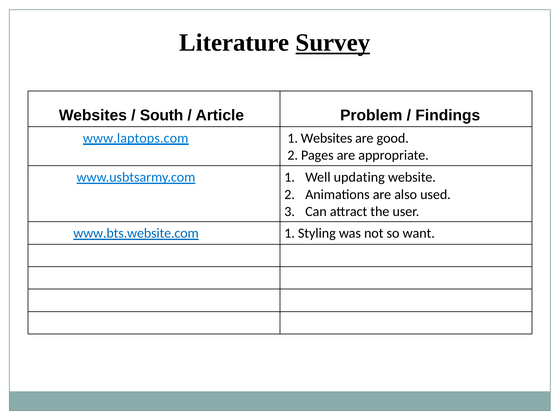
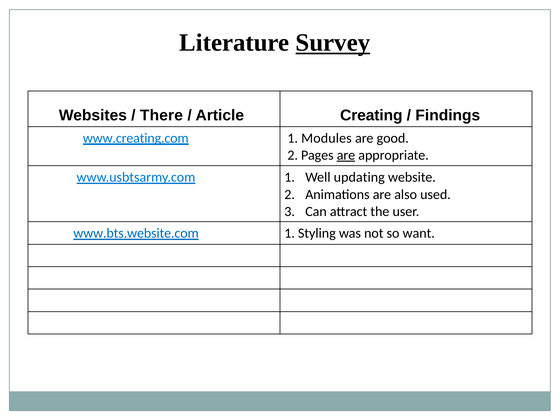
South: South -> There (161, 116)
Problem: Problem -> Creating (371, 116)
www.laptops.com: www.laptops.com -> www.creating.com (136, 138)
1 Websites: Websites -> Modules (326, 138)
are underline: none -> present (346, 155)
